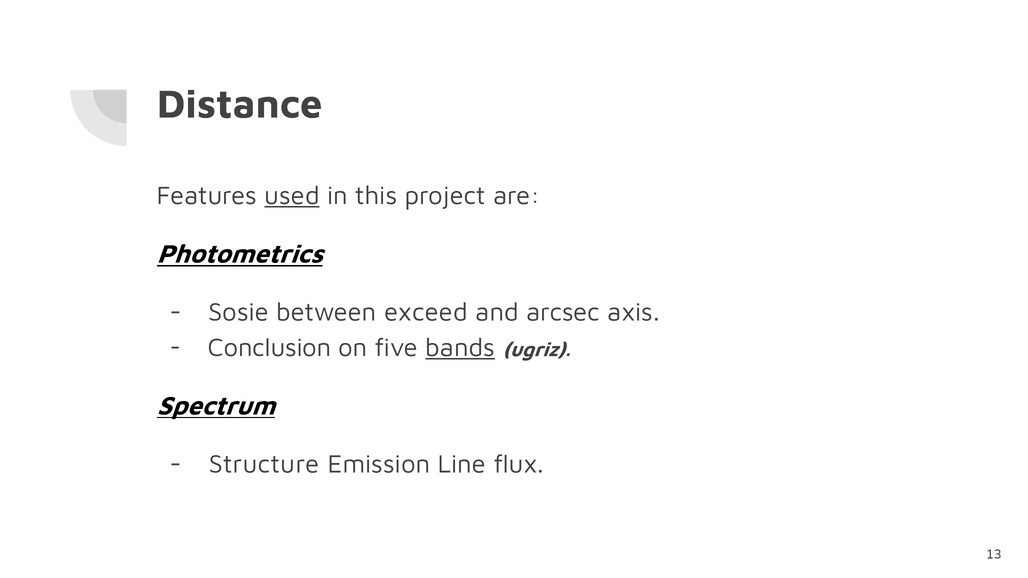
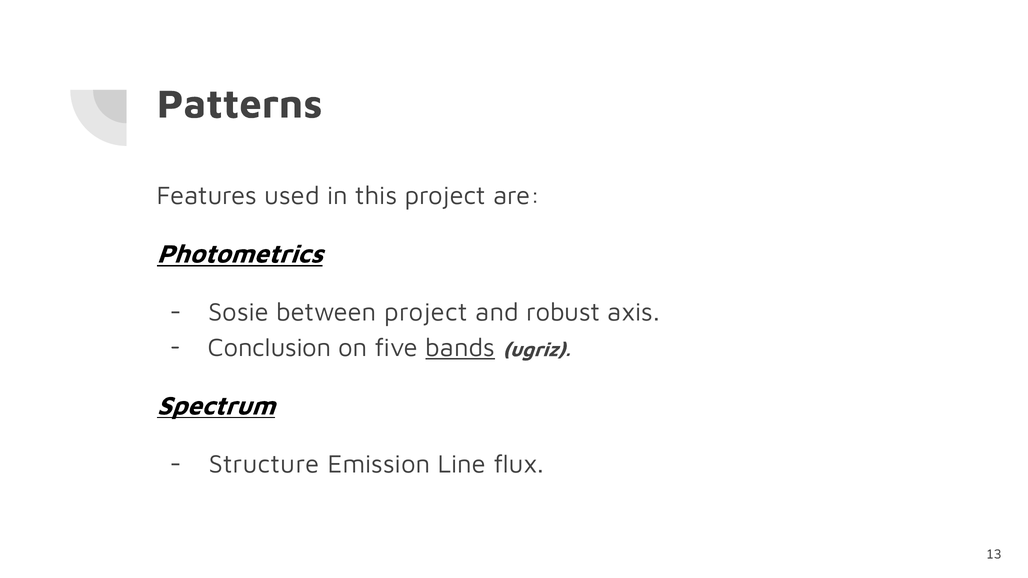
Distance: Distance -> Patterns (240, 104)
used underline: present -> none (292, 196)
between exceed: exceed -> project (426, 312)
and arcsec: arcsec -> robust (563, 312)
